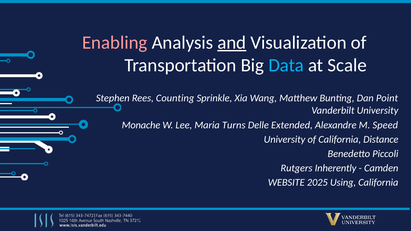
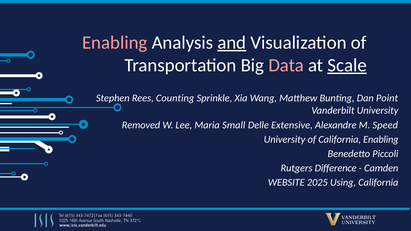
Data colour: light blue -> pink (286, 65)
Scale underline: none -> present (347, 65)
Monache: Monache -> Removed (141, 125)
Turns: Turns -> Small (234, 125)
Extended: Extended -> Extensive (292, 125)
California Distance: Distance -> Enabling (381, 139)
Inherently: Inherently -> Difference (336, 168)
